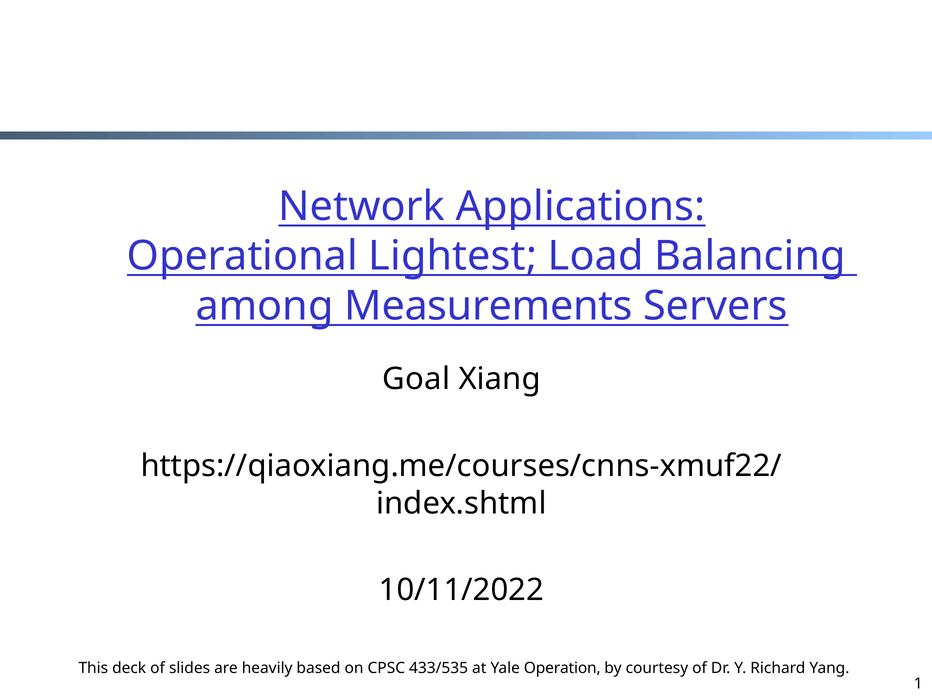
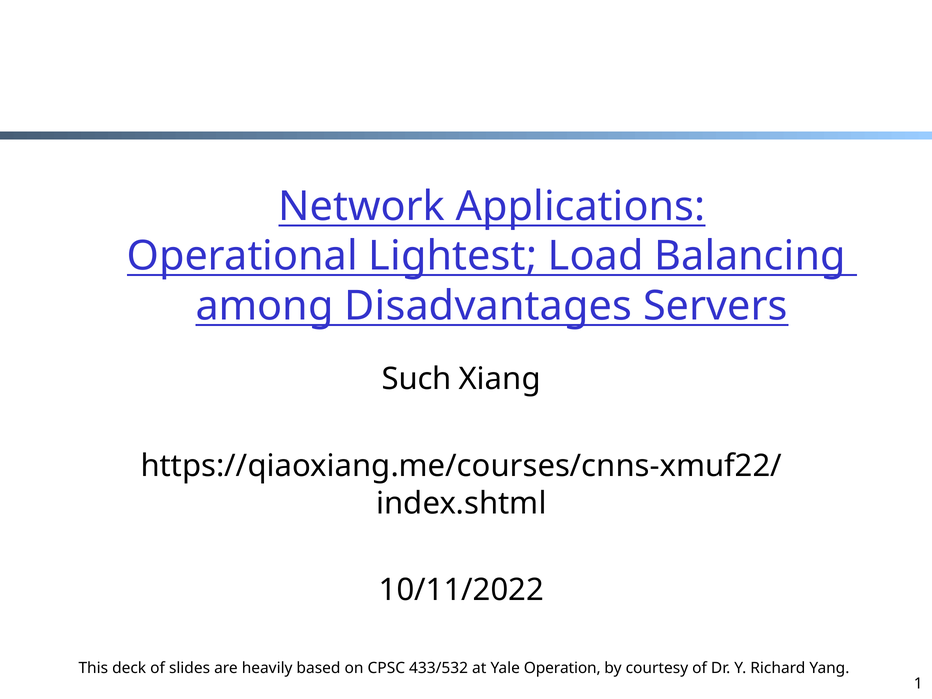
Measurements: Measurements -> Disadvantages (488, 306)
Goal: Goal -> Such (417, 379)
433/535: 433/535 -> 433/532 (439, 668)
